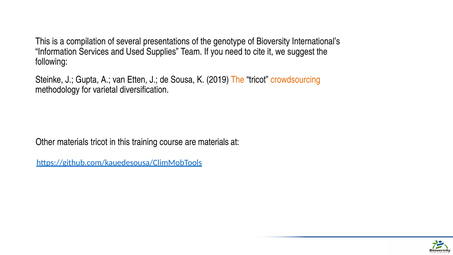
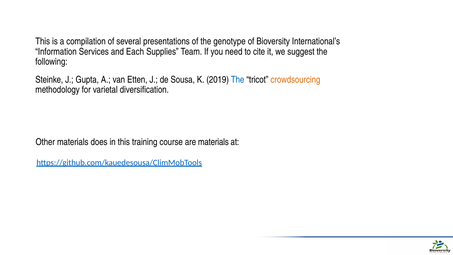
Used: Used -> Each (135, 52)
The colour: orange -> blue (238, 80)
materials tricot: tricot -> does (99, 142)
